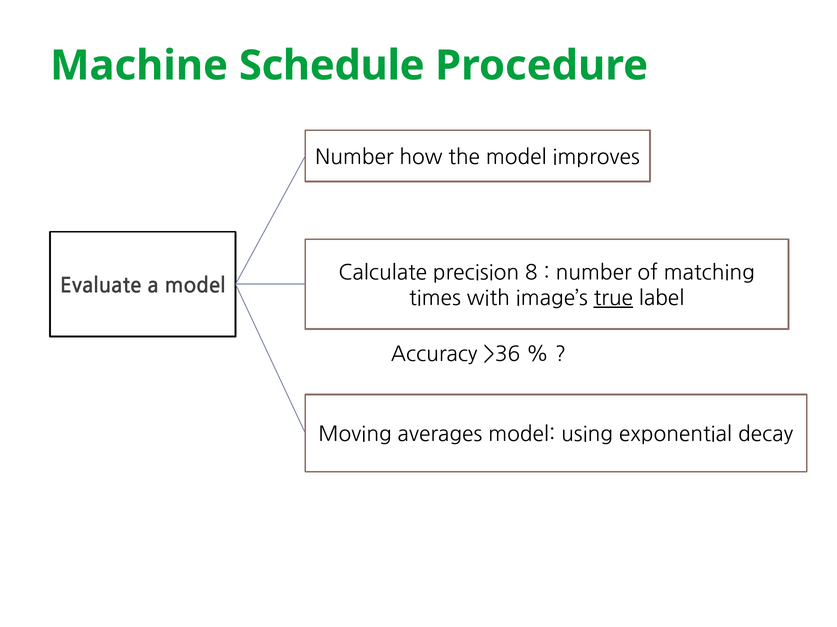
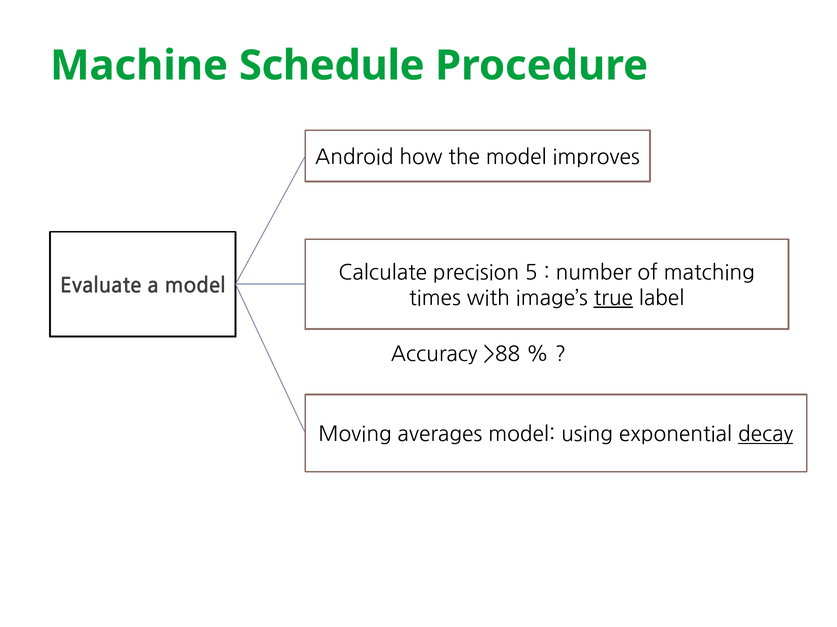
Number: Number -> Android (354, 158)
8: 8 -> 5 (531, 273)
>36: >36 -> >88 (502, 355)
decay underline: none -> present (766, 435)
